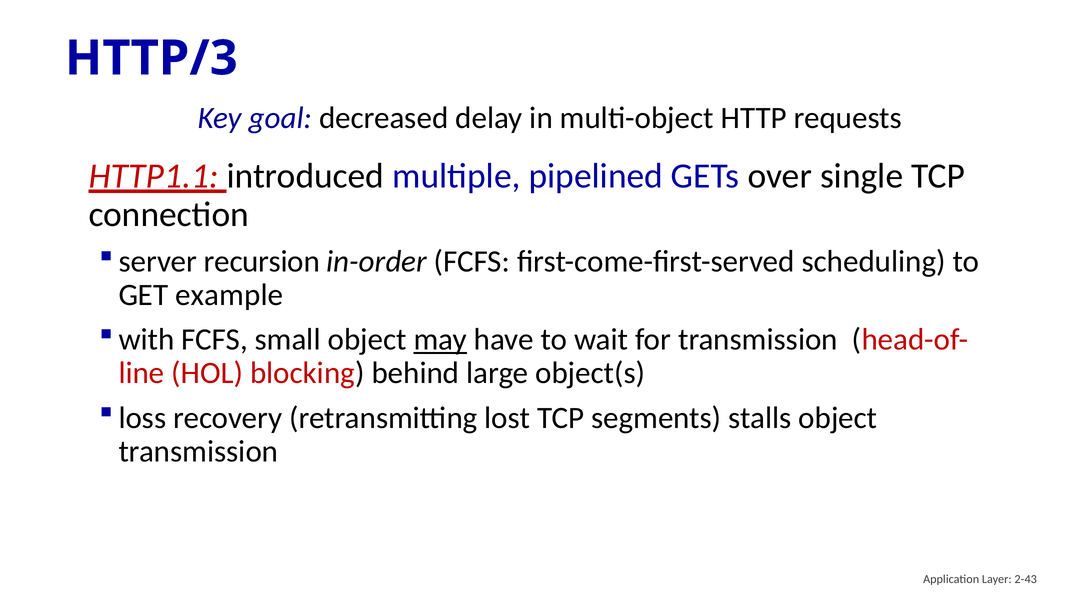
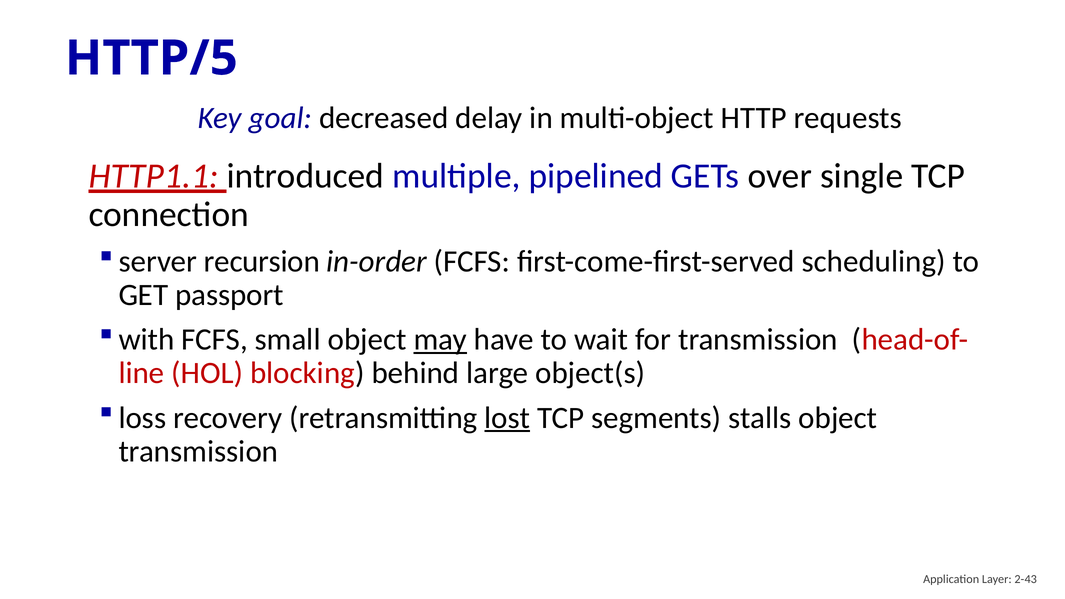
HTTP/3: HTTP/3 -> HTTP/5 (151, 58)
example: example -> passport (229, 295)
lost underline: none -> present (507, 418)
